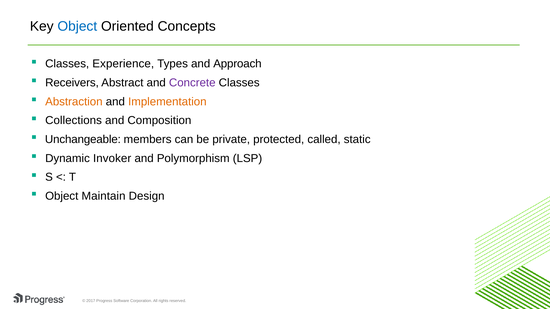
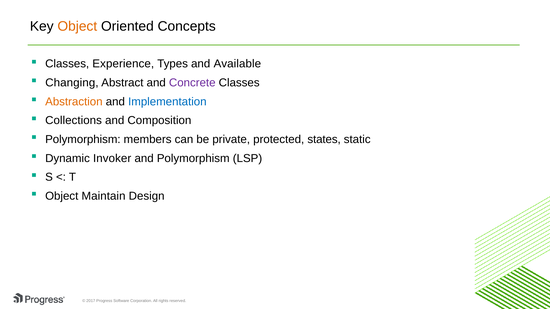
Object colour: blue -> orange (77, 26)
Approach: Approach -> Available (237, 64)
Receivers: Receivers -> Changing (72, 83)
Implementation colour: orange -> blue (167, 102)
Unchangeable: Unchangeable -> Polymorphism (83, 140)
called: called -> states (324, 140)
